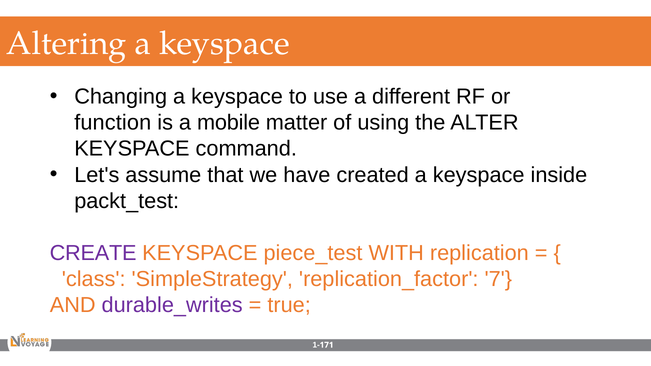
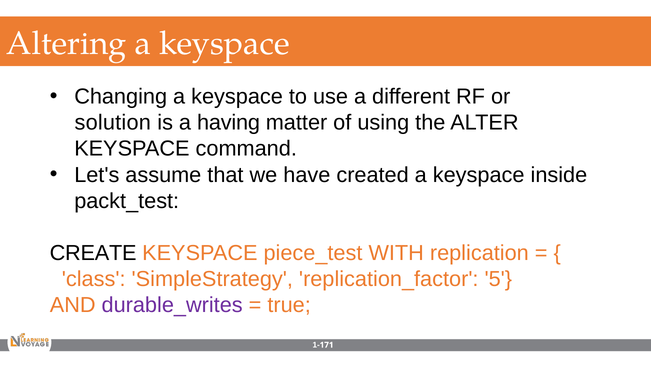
function: function -> solution (113, 123)
mobile: mobile -> having (229, 123)
CREATE colour: purple -> black (93, 253)
7: 7 -> 5 (498, 279)
